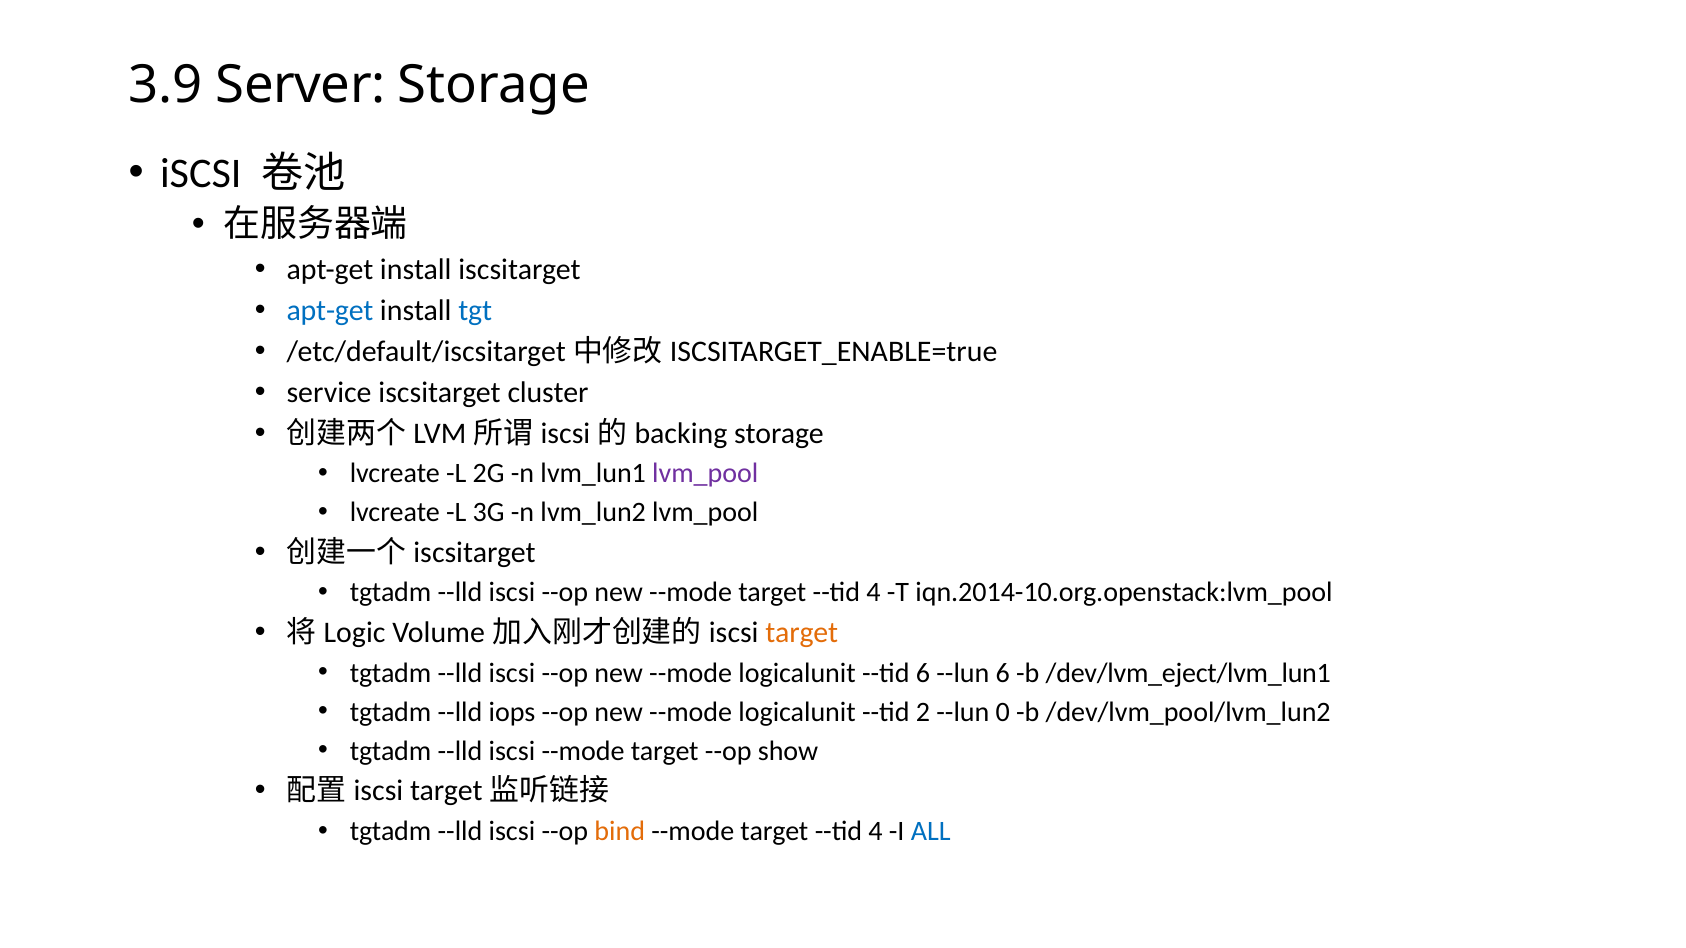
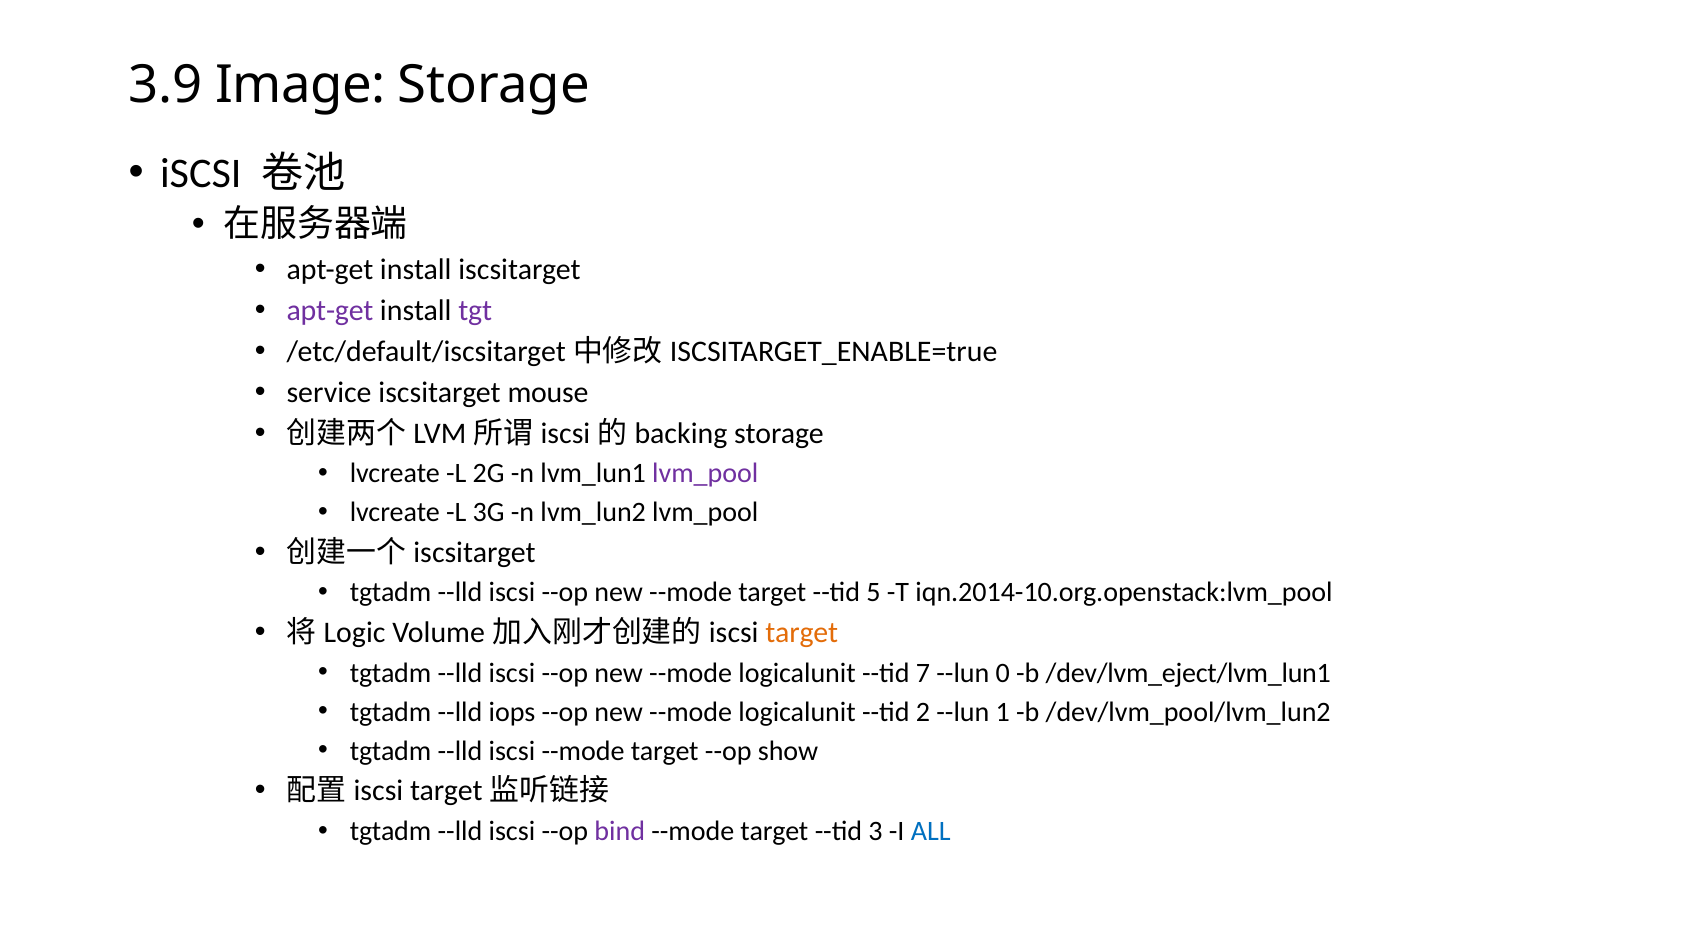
Server: Server -> Image (301, 85)
apt-get colour: blue -> purple (330, 311)
tgt colour: blue -> purple (475, 311)
cluster: cluster -> mouse (548, 393)
4: 4 -> 5 (874, 593)
--tid 6: 6 -> 7 (923, 673)
--lun 6: 6 -> 0 (1003, 673)
0: 0 -> 1 (1003, 712)
bind colour: orange -> purple (620, 831)
4: 4 -> 3 (875, 831)
